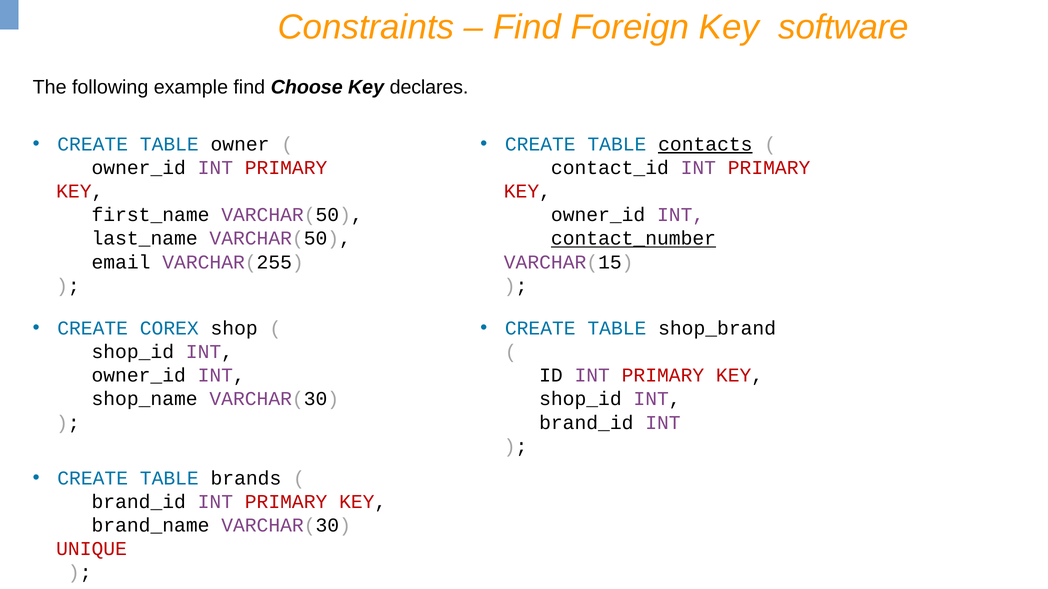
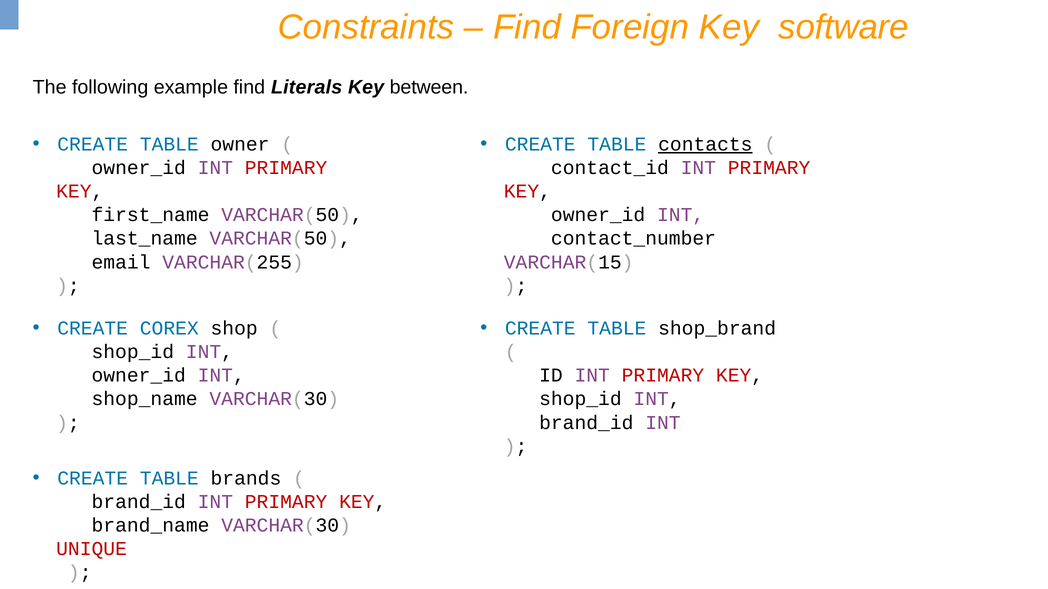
Choose: Choose -> Literals (307, 87)
declares: declares -> between (429, 87)
contact_number underline: present -> none (633, 239)
